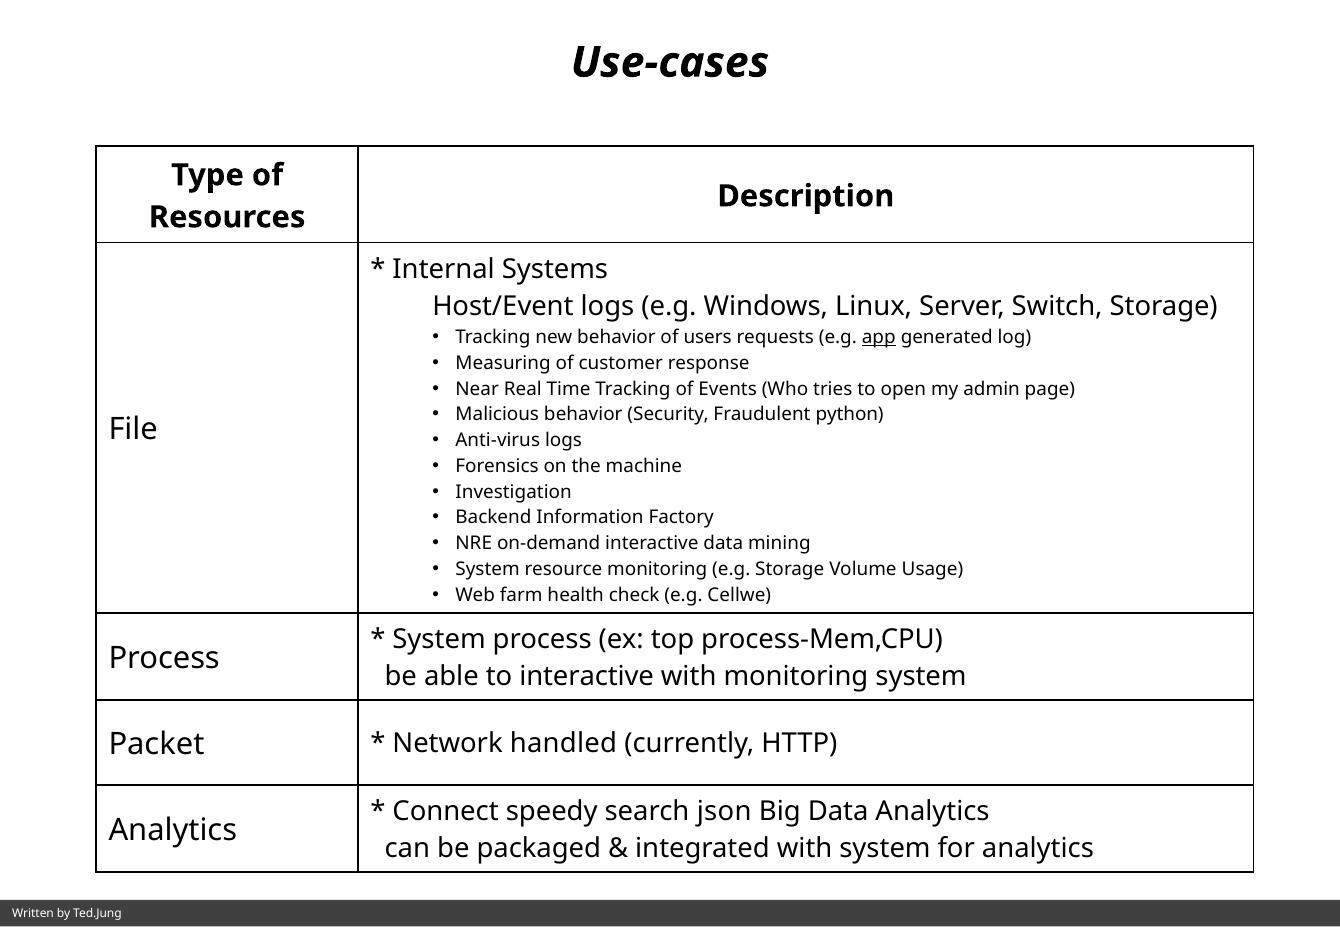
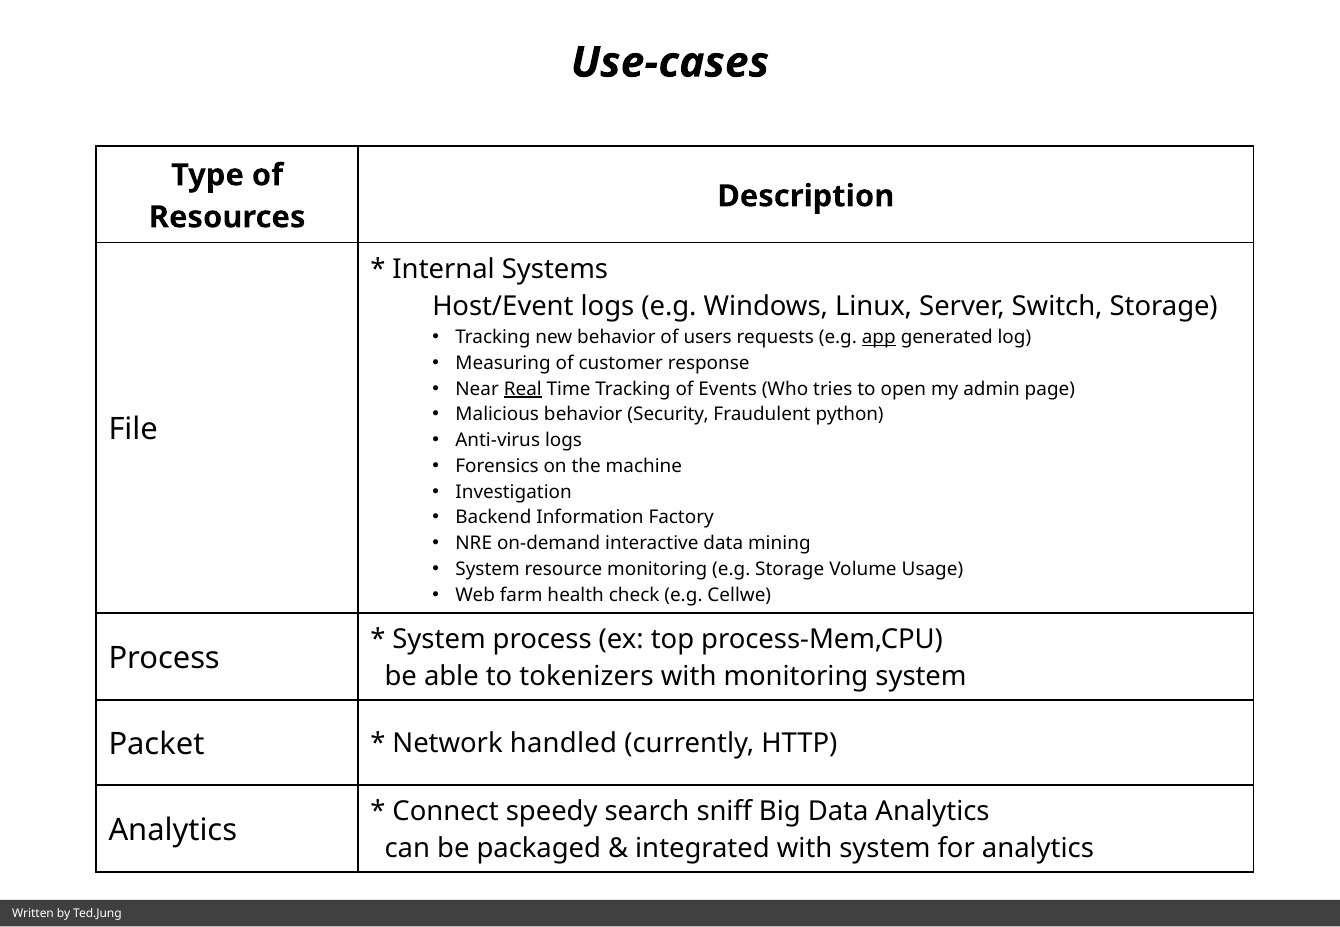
Real underline: none -> present (523, 389)
to interactive: interactive -> tokenizers (587, 677)
json: json -> sniff (724, 812)
